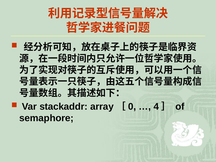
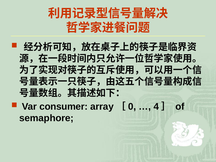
stackaddr: stackaddr -> consumer (64, 107)
